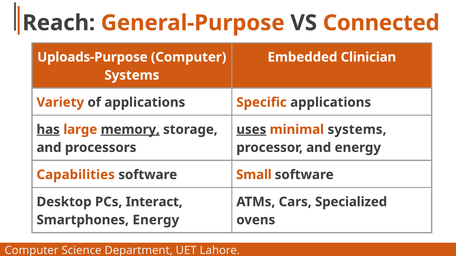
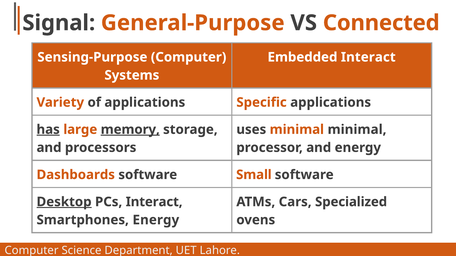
Reach: Reach -> Signal (59, 23)
Uploads-Purpose: Uploads-Purpose -> Sensing-Purpose (92, 57)
Embedded Clinician: Clinician -> Interact (368, 57)
uses underline: present -> none (251, 130)
minimal systems: systems -> minimal (357, 130)
Capabilities: Capabilities -> Dashboards (76, 175)
Desktop underline: none -> present (64, 202)
